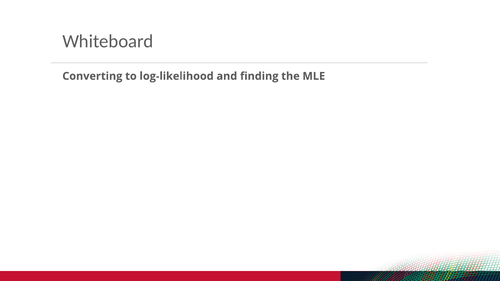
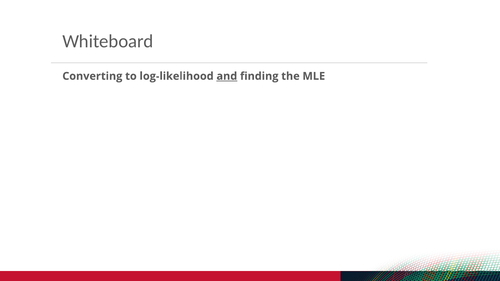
and underline: none -> present (227, 76)
